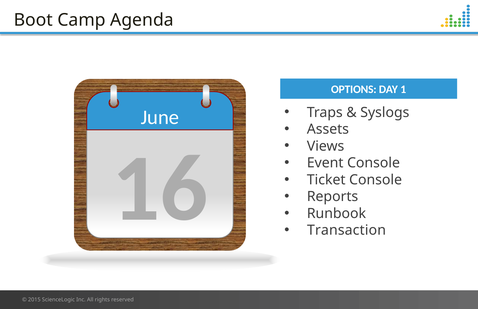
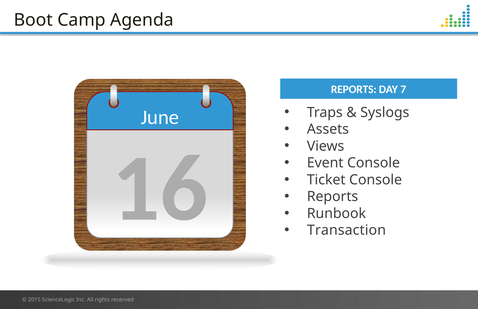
OPTIONS: OPTIONS -> REPORTS (354, 90)
1: 1 -> 7 (403, 90)
